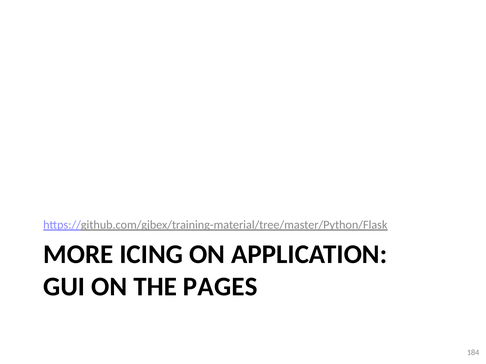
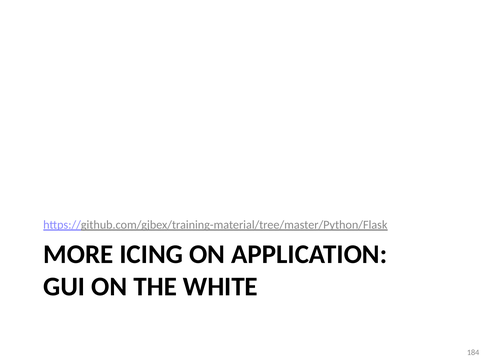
PAGES: PAGES -> WHITE (220, 287)
